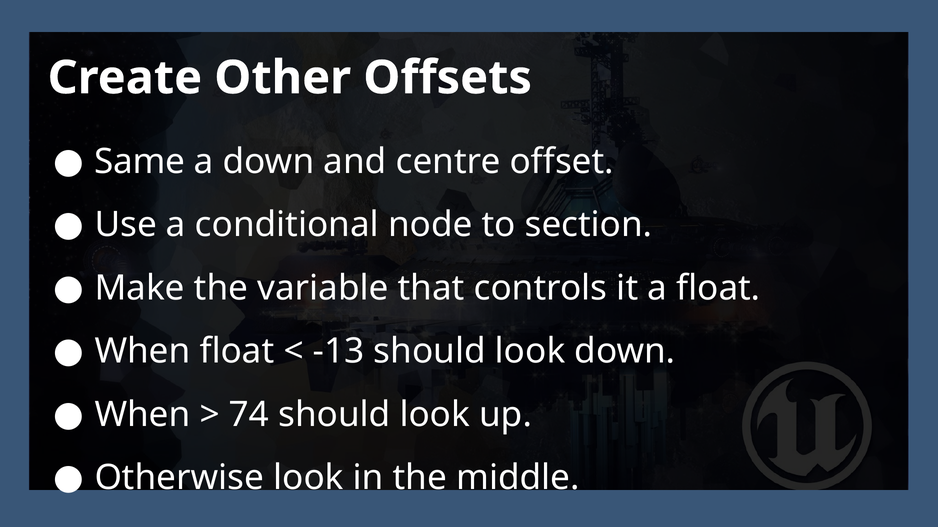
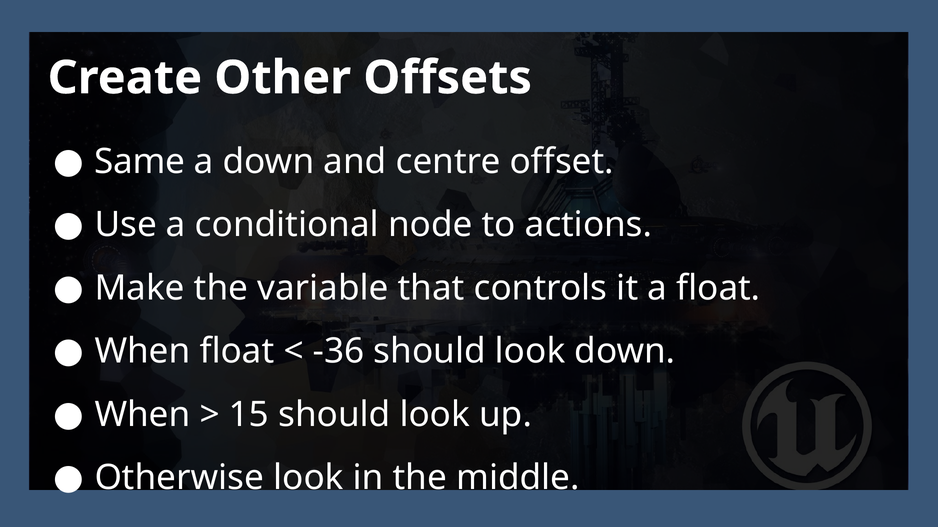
section: section -> actions (588, 225)
-13: -13 -> -36 (339, 352)
74: 74 -> 15 (249, 415)
